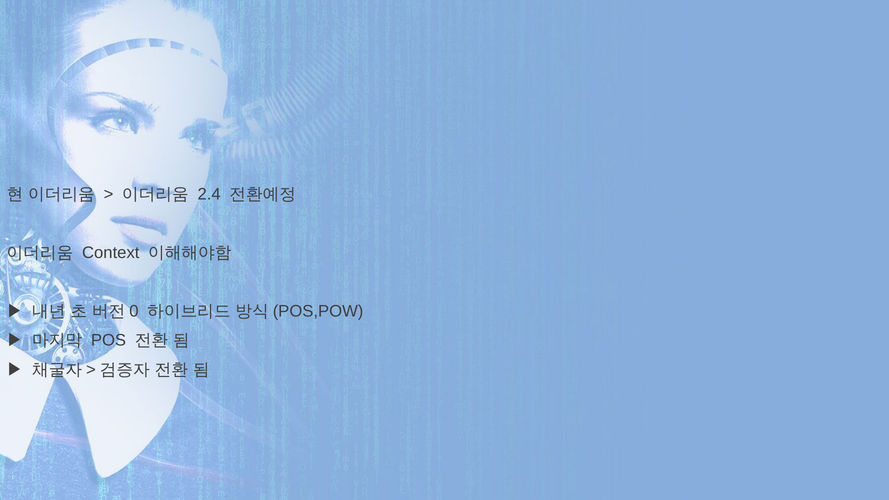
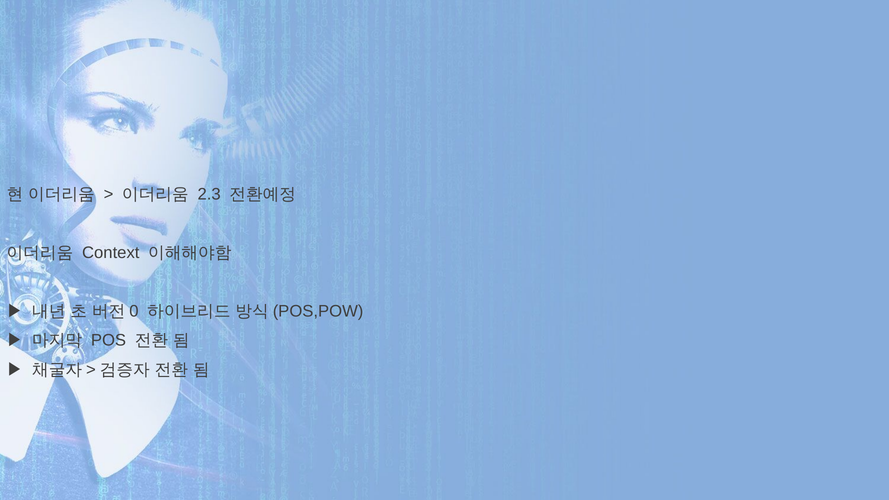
2.4: 2.4 -> 2.3 (209, 194)
